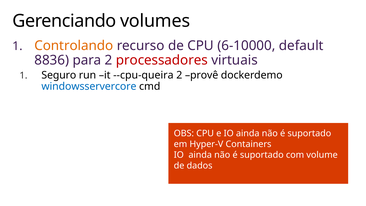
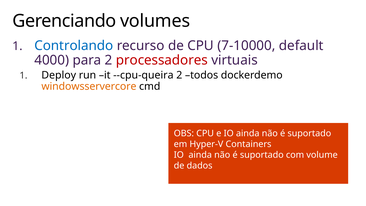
Controlando colour: orange -> blue (74, 46)
6-10000: 6-10000 -> 7-10000 (246, 46)
8836: 8836 -> 4000 (52, 60)
Seguro: Seguro -> Deploy (59, 75)
provê: provê -> todos (202, 75)
windowsservercore colour: blue -> orange (89, 86)
